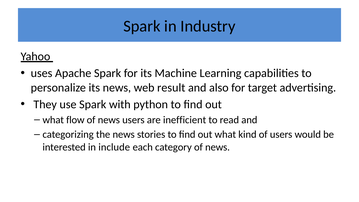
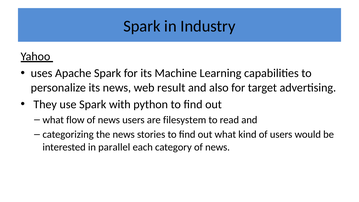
inefficient: inefficient -> filesystem (185, 120)
include: include -> parallel (114, 147)
